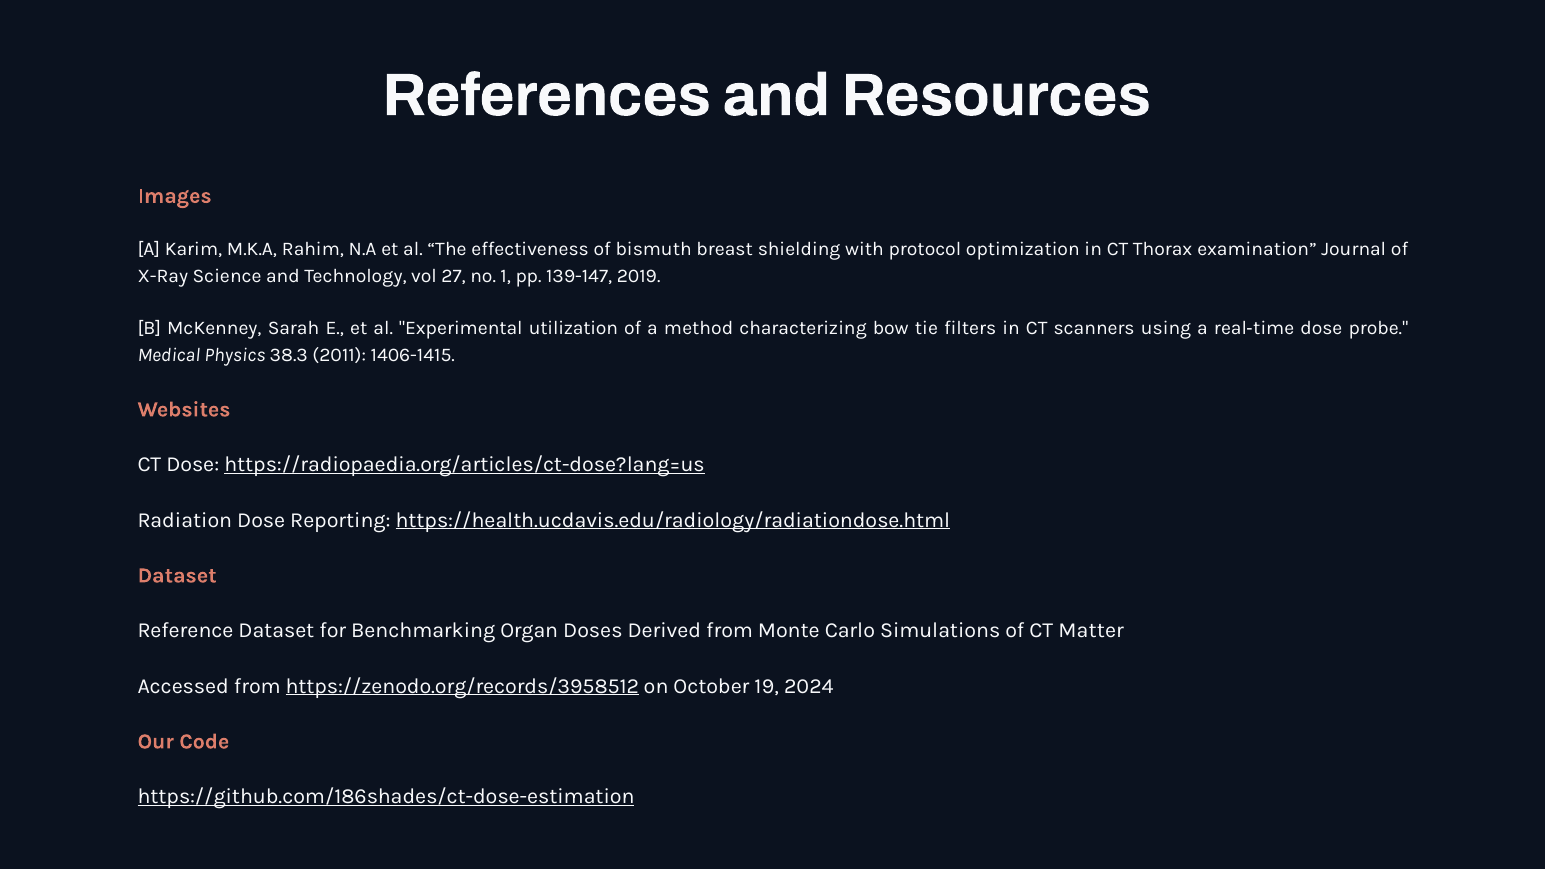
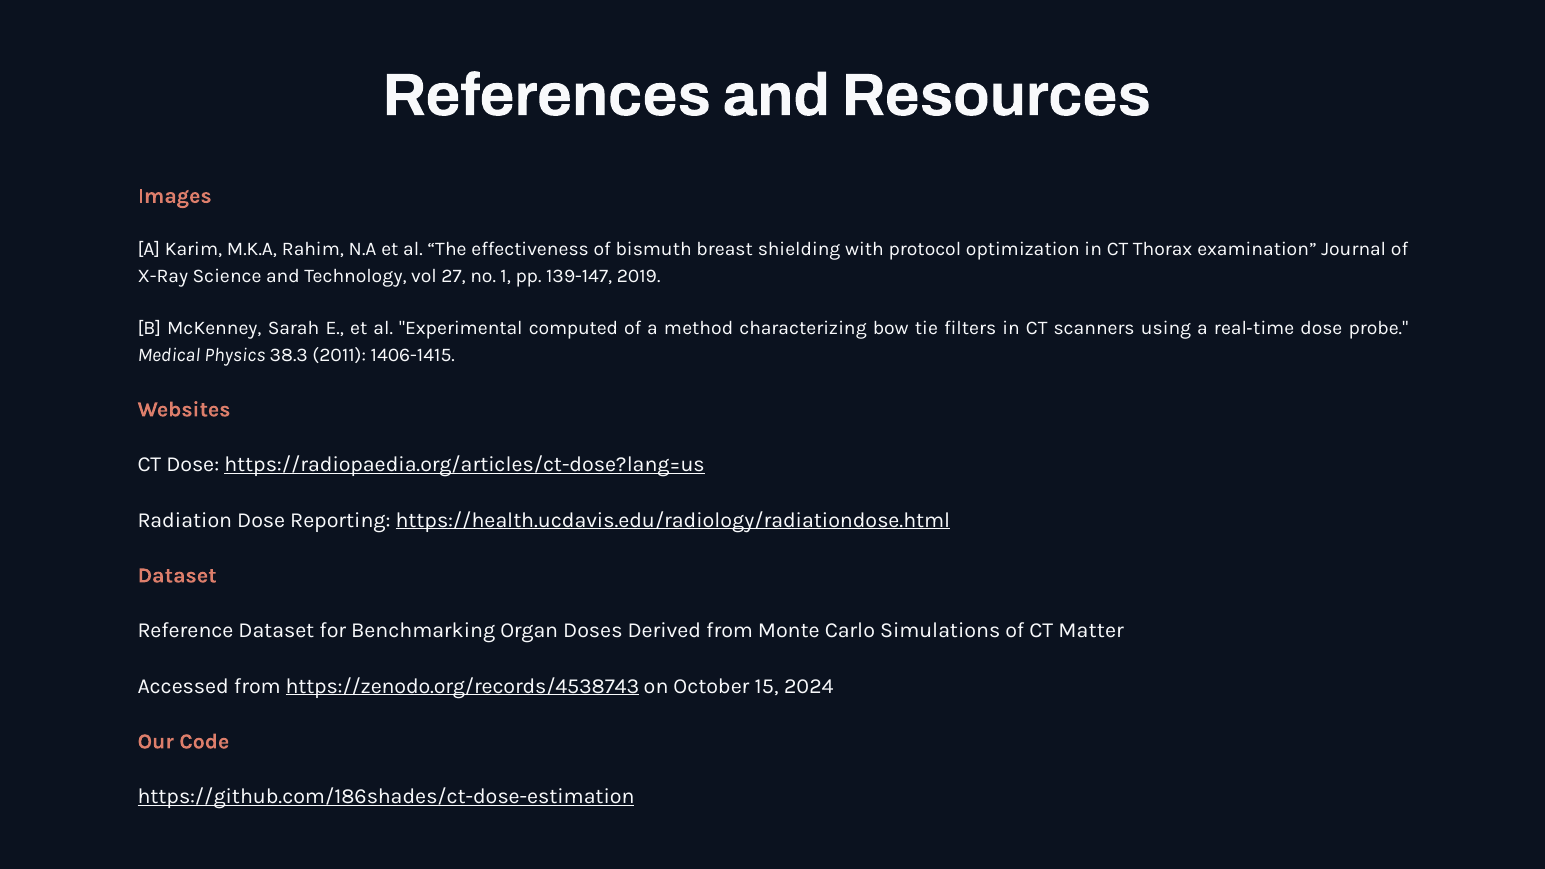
utilization: utilization -> computed (573, 328)
https://zenodo.org/records/3958512: https://zenodo.org/records/3958512 -> https://zenodo.org/records/4538743 (462, 686)
19: 19 -> 15 (767, 686)
